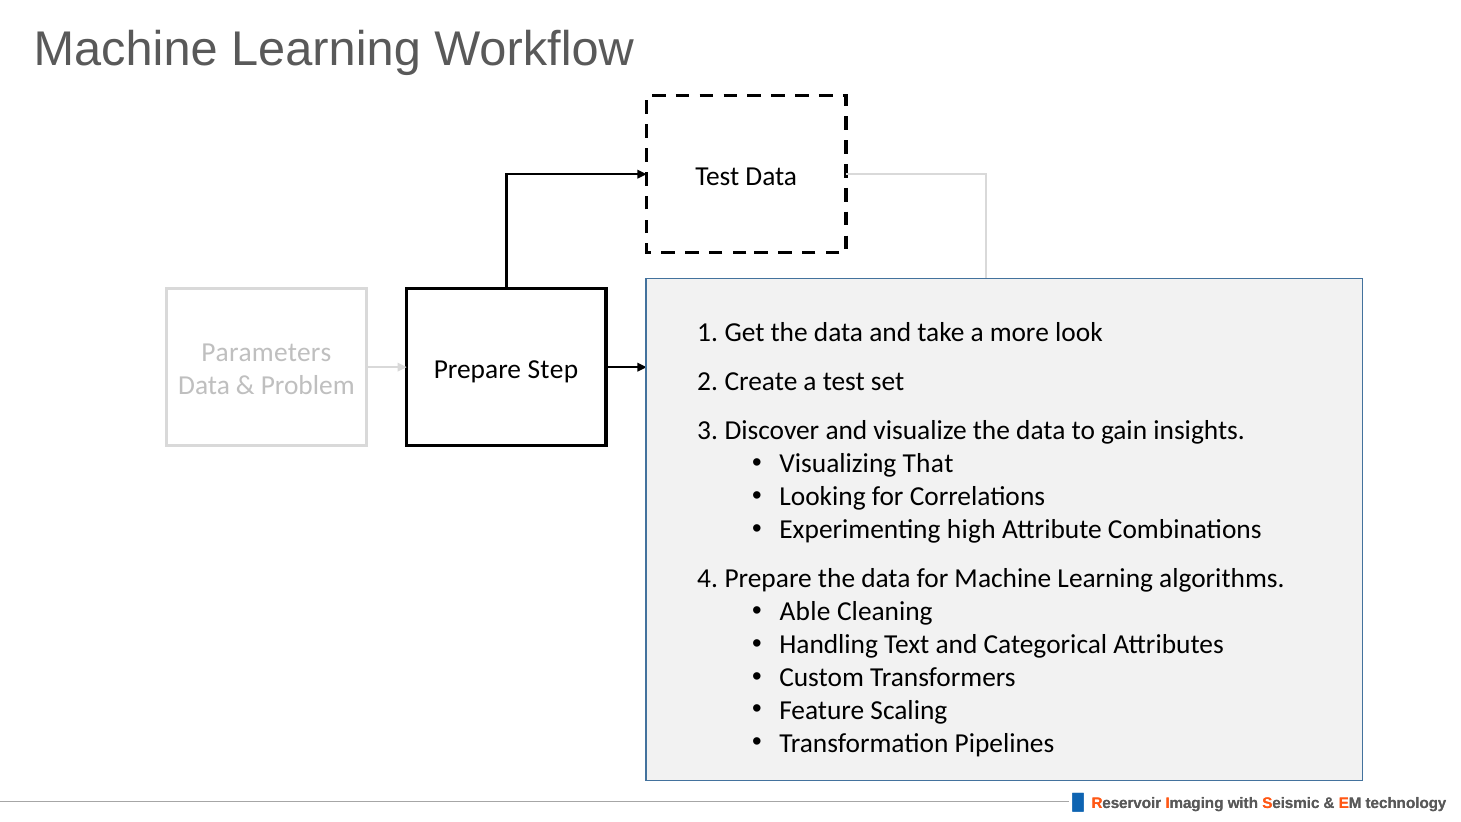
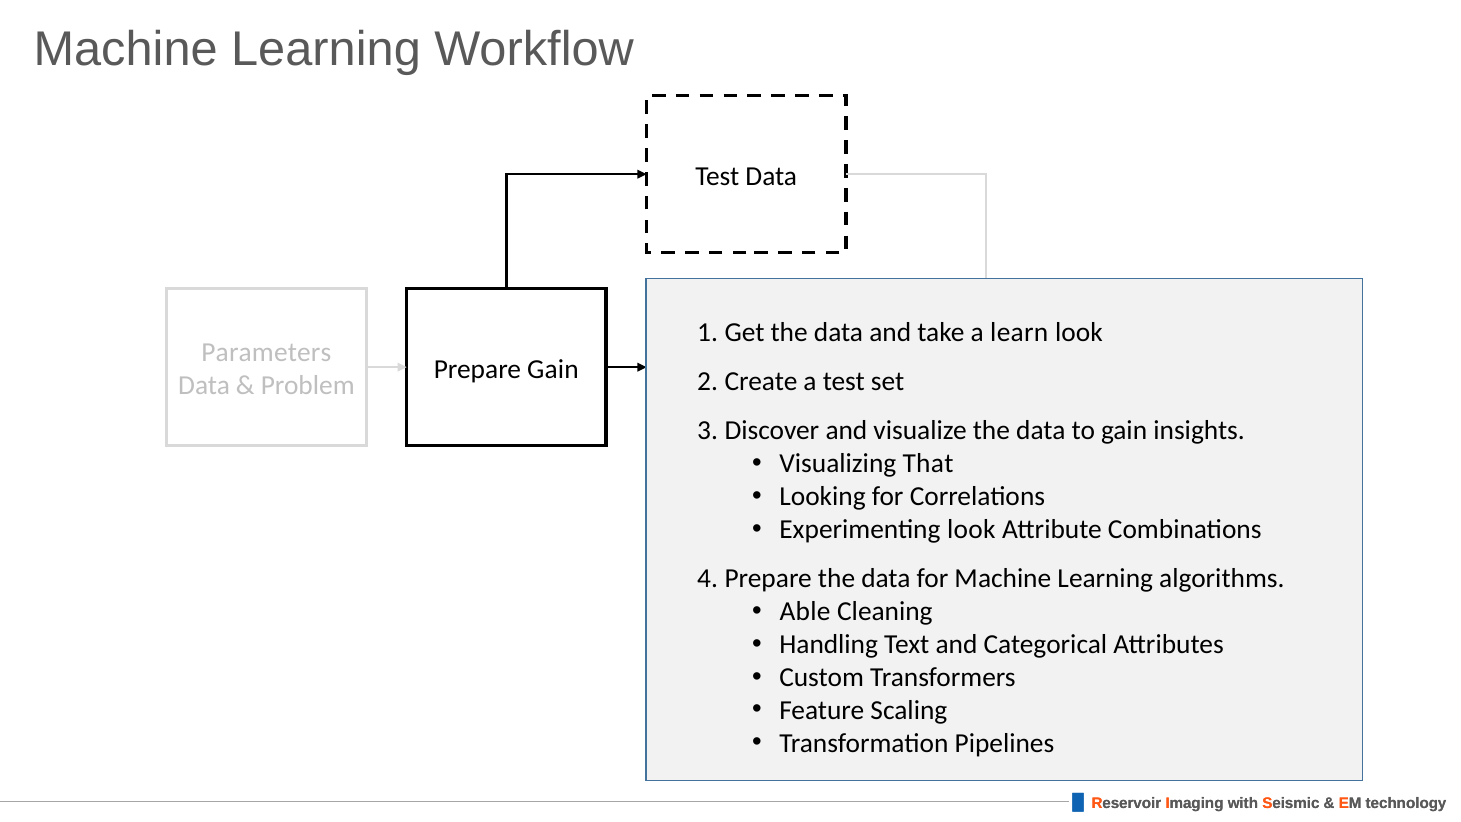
more: more -> learn (1019, 332)
Prepare Step: Step -> Gain (553, 369)
Experimenting high: high -> look (971, 529)
